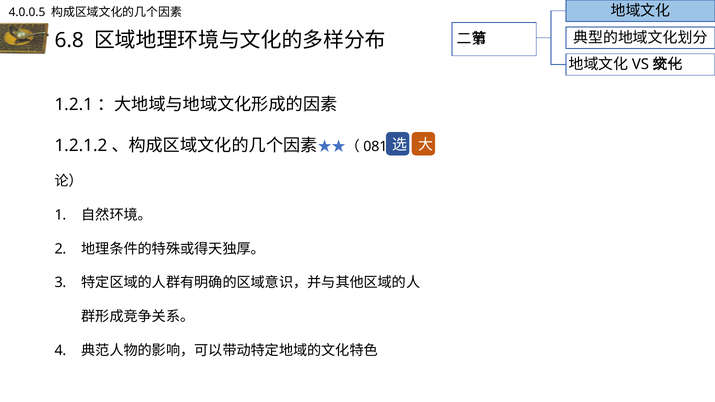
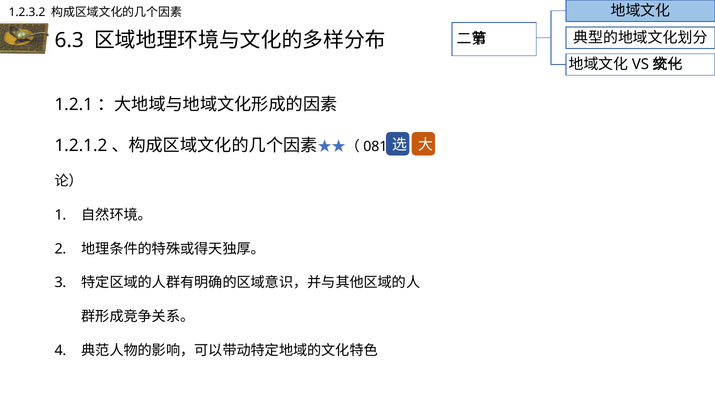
4.0.0.5: 4.0.0.5 -> 1.2.3.2 (27, 12)
6.8: 6.8 -> 6.3 (69, 40)
